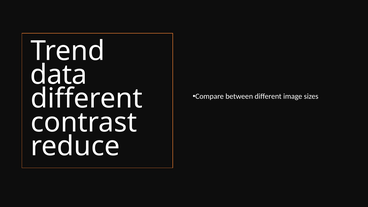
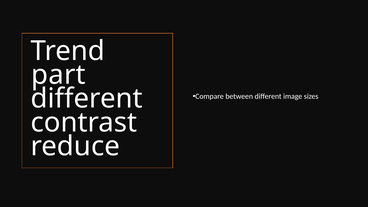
data: data -> part (58, 75)
